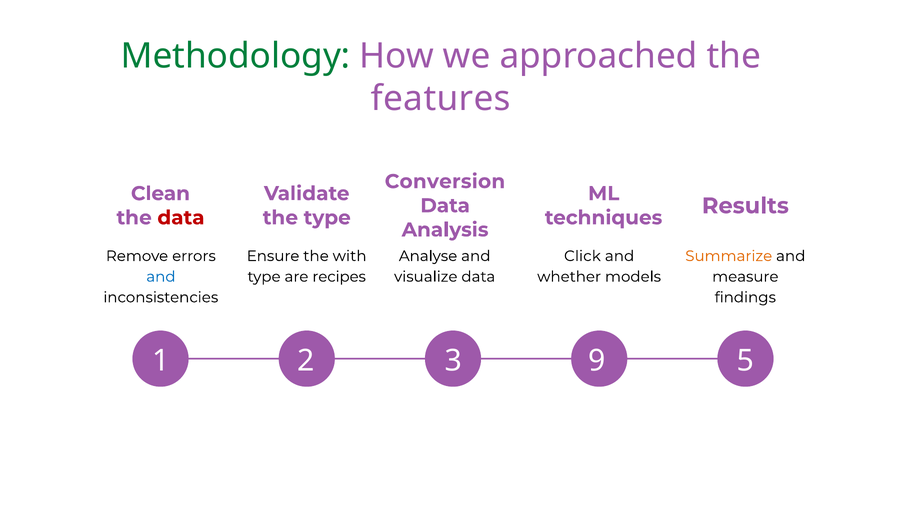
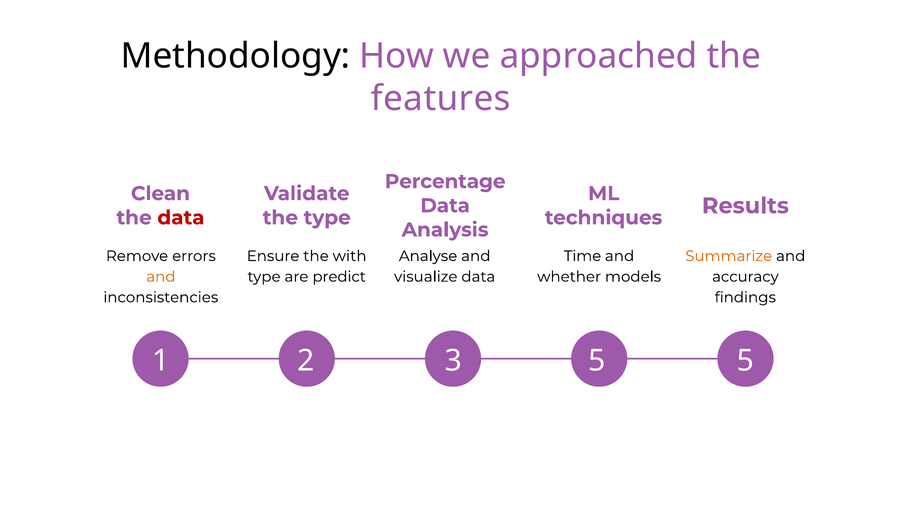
Methodology colour: green -> black (236, 56)
Conversion: Conversion -> Percentage (445, 181)
Click: Click -> Time (583, 256)
and colour: blue -> orange (161, 277)
recipes: recipes -> predict (339, 277)
measure: measure -> accuracy (745, 277)
3 9: 9 -> 5 (597, 361)
